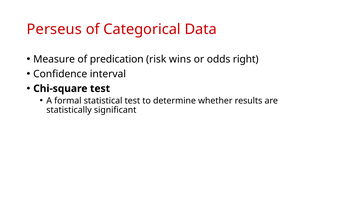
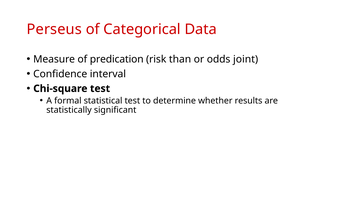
wins: wins -> than (180, 59)
right: right -> joint (246, 59)
